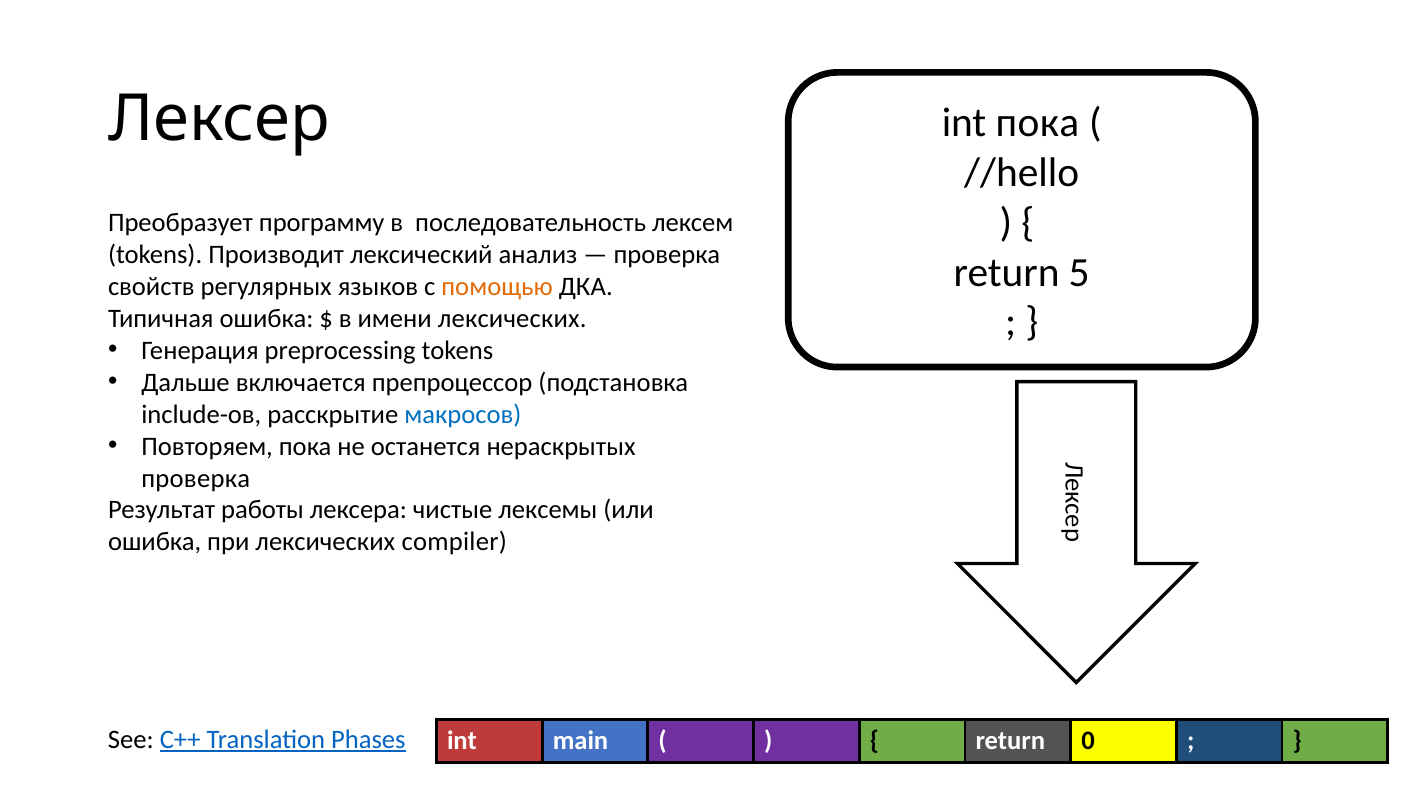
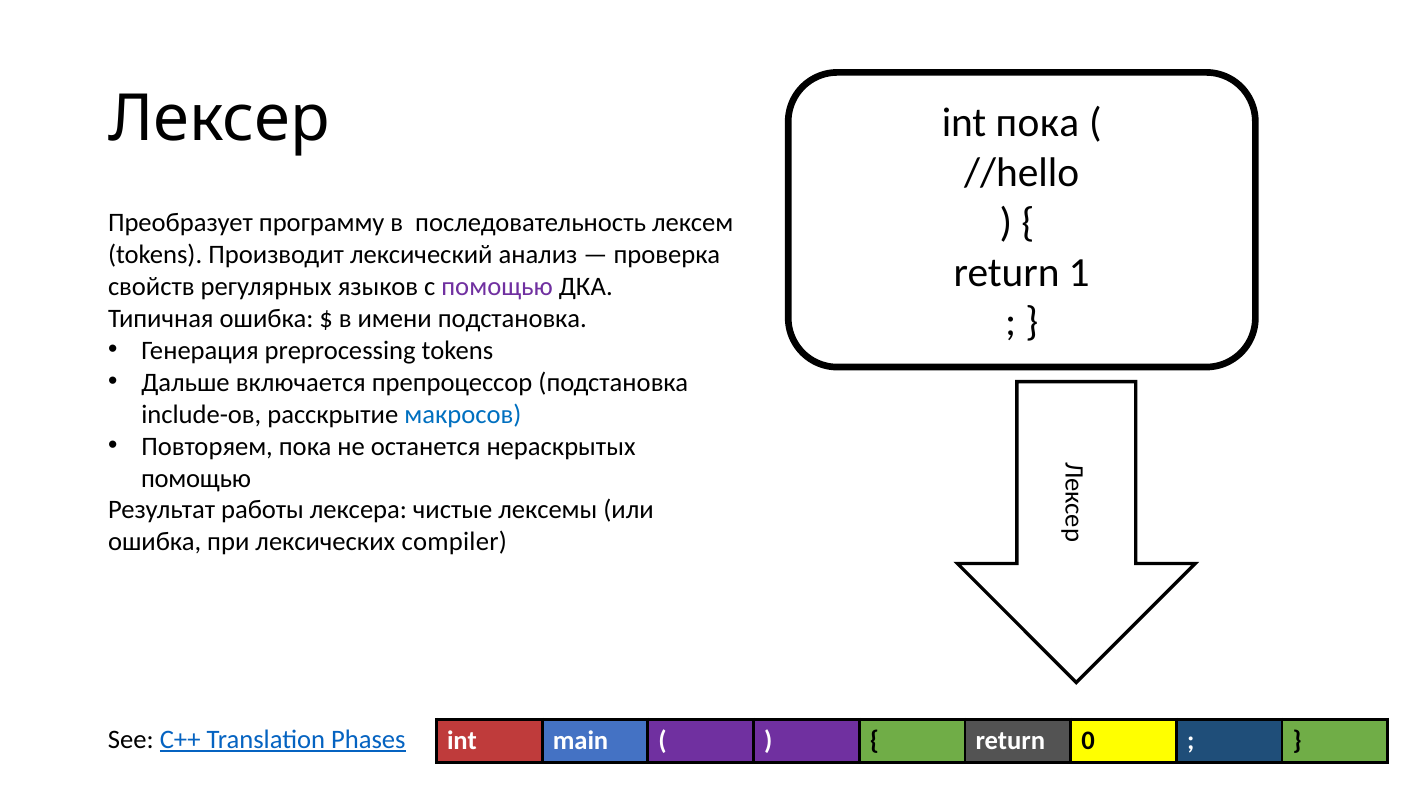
5: 5 -> 1 (1079, 272)
помощью colour: orange -> purple (497, 286)
имени лексических: лексических -> подстановка (512, 318)
проверка: проверка -> помощью (196, 478)
